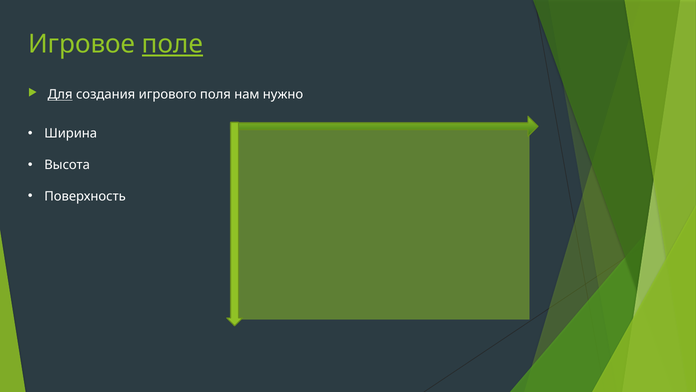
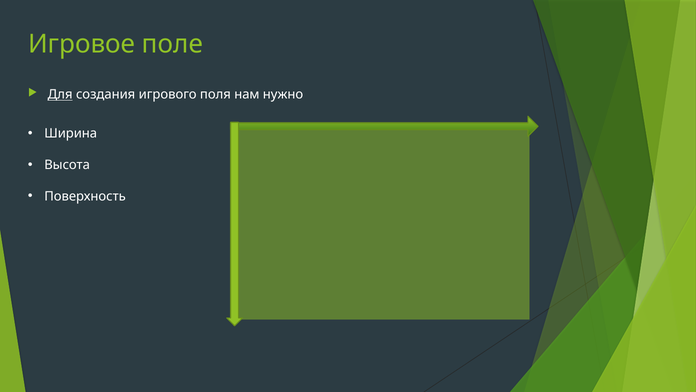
поле underline: present -> none (172, 44)
